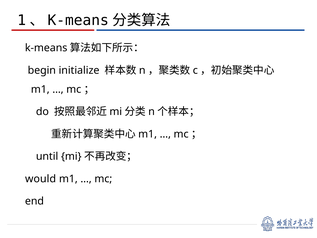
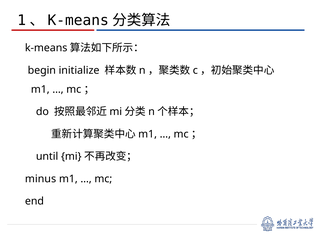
would: would -> minus (41, 179)
